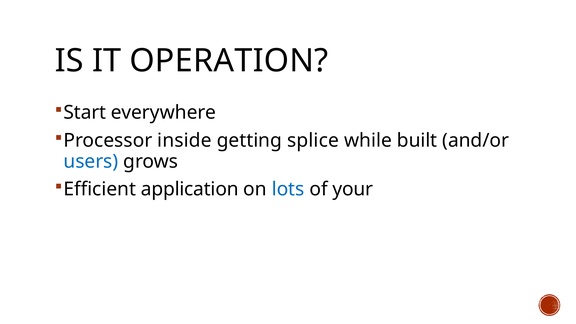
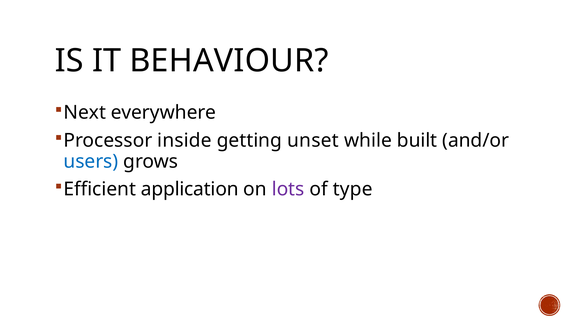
OPERATION: OPERATION -> BEHAVIOUR (229, 61)
Start: Start -> Next (85, 113)
splice: splice -> unset (313, 141)
lots colour: blue -> purple (288, 189)
your: your -> type (353, 189)
